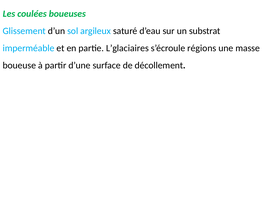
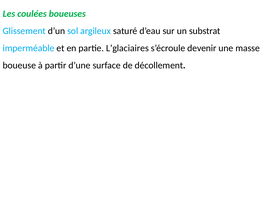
régions: régions -> devenir (202, 48)
